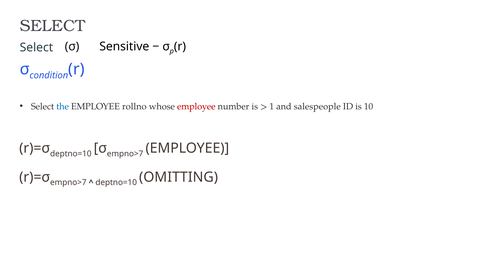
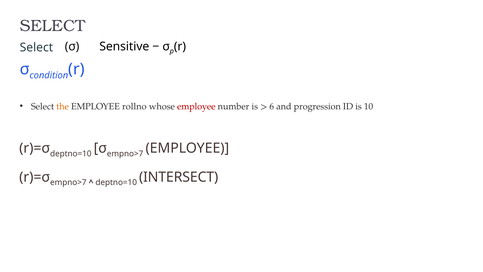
the colour: blue -> orange (63, 106)
1: 1 -> 6 (272, 106)
salespeople: salespeople -> progression (317, 106)
OMITTING: OMITTING -> INTERSECT (179, 177)
